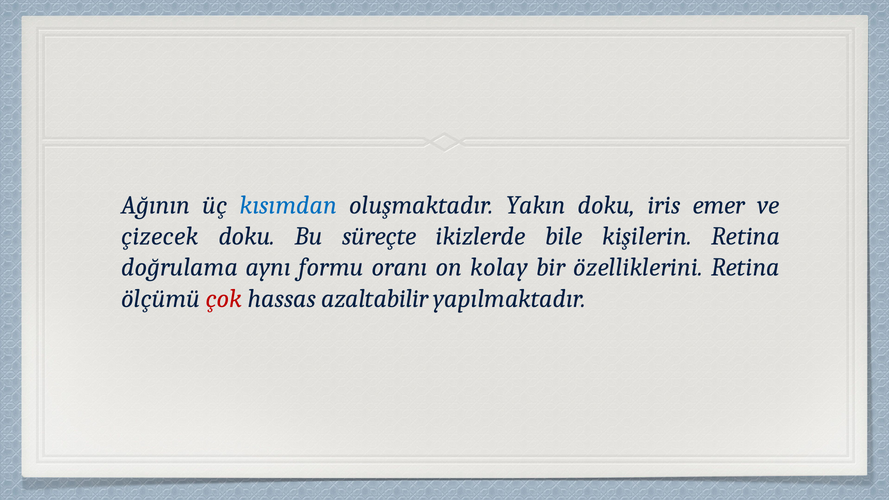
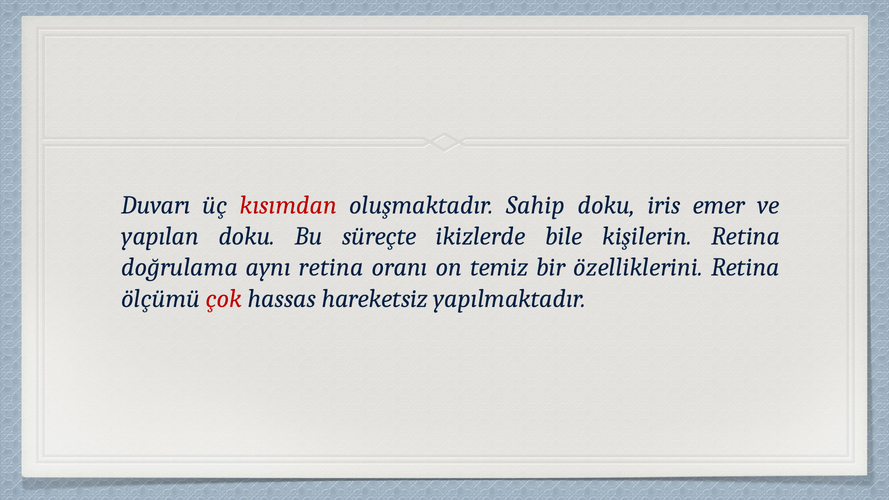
Ağının: Ağının -> Duvarı (156, 205)
kısımdan colour: blue -> red (288, 205)
Yakın: Yakın -> Sahip (536, 205)
çizecek: çizecek -> yapılan (160, 236)
aynı formu: formu -> retina (331, 267)
kolay: kolay -> temiz (499, 267)
azaltabilir: azaltabilir -> hareketsiz (375, 299)
